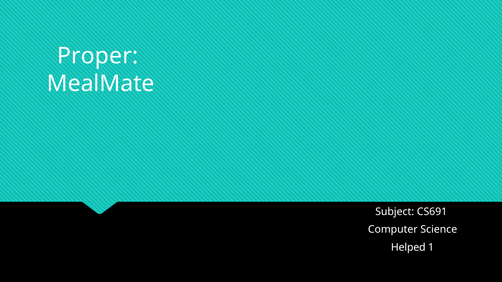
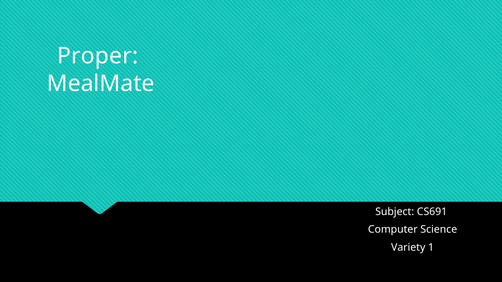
Helped: Helped -> Variety (408, 248)
